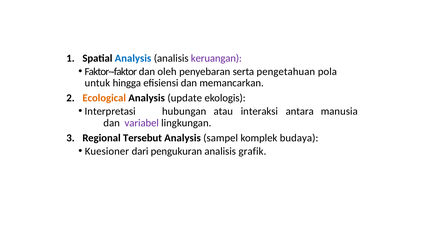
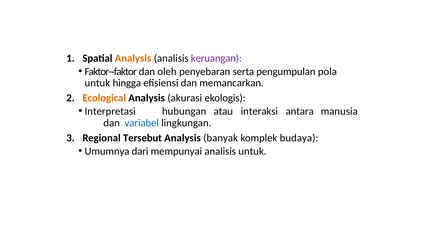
Analysis colour: blue -> orange (133, 58)
pengetahuan: pengetahuan -> pengumpulan (286, 72)
update: update -> akurasi (185, 98)
variabel colour: purple -> blue (142, 123)
sampel: sampel -> banyak (221, 138)
Kuesioner: Kuesioner -> Umumnya (107, 151)
pengukuran: pengukuran -> mempunyai (176, 151)
analisis grafik: grafik -> untuk (252, 151)
